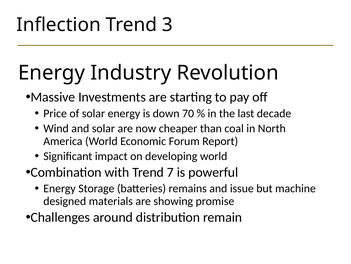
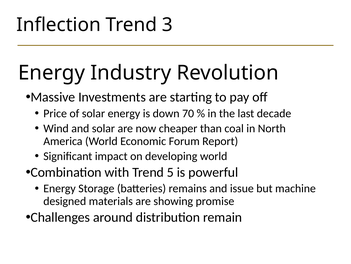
7: 7 -> 5 (170, 172)
